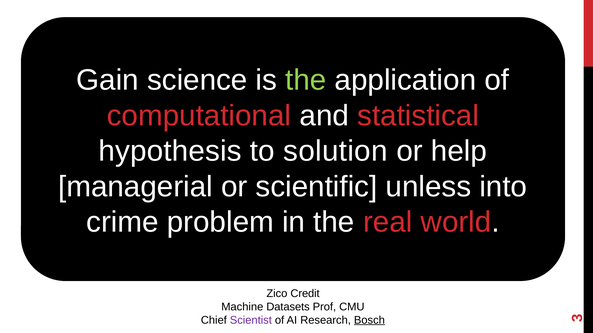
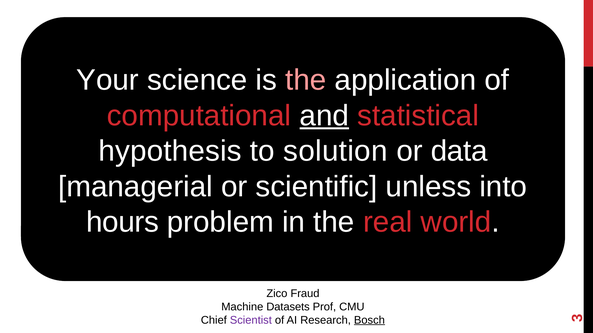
Gain: Gain -> Your (108, 80)
the colour: light green -> pink (306, 80)
and underline: none -> present (324, 116)
help: help -> data (459, 151)
crime: crime -> hours (123, 223)
Credit: Credit -> Fraud (305, 294)
